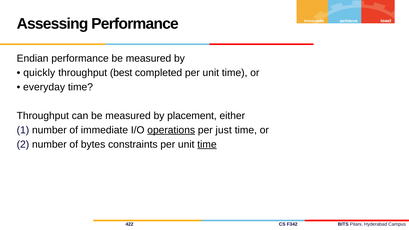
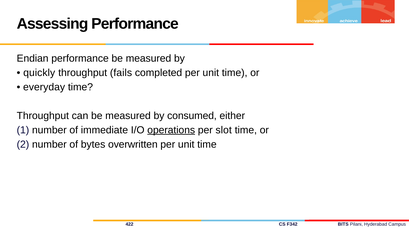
best: best -> fails (121, 73)
placement: placement -> consumed (192, 116)
just: just -> slot (224, 130)
constraints: constraints -> overwritten (133, 144)
time underline: present -> none (207, 144)
